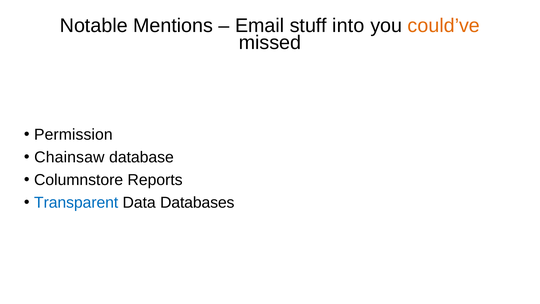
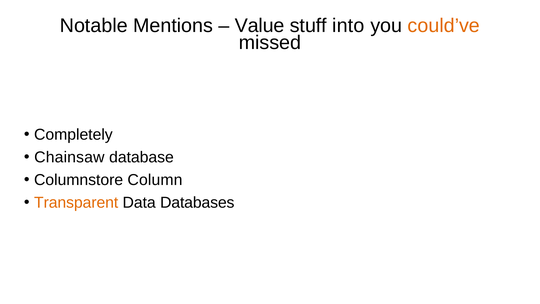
Email: Email -> Value (260, 26)
Permission: Permission -> Completely (73, 134)
Reports: Reports -> Column (155, 180)
Transparent colour: blue -> orange (76, 202)
